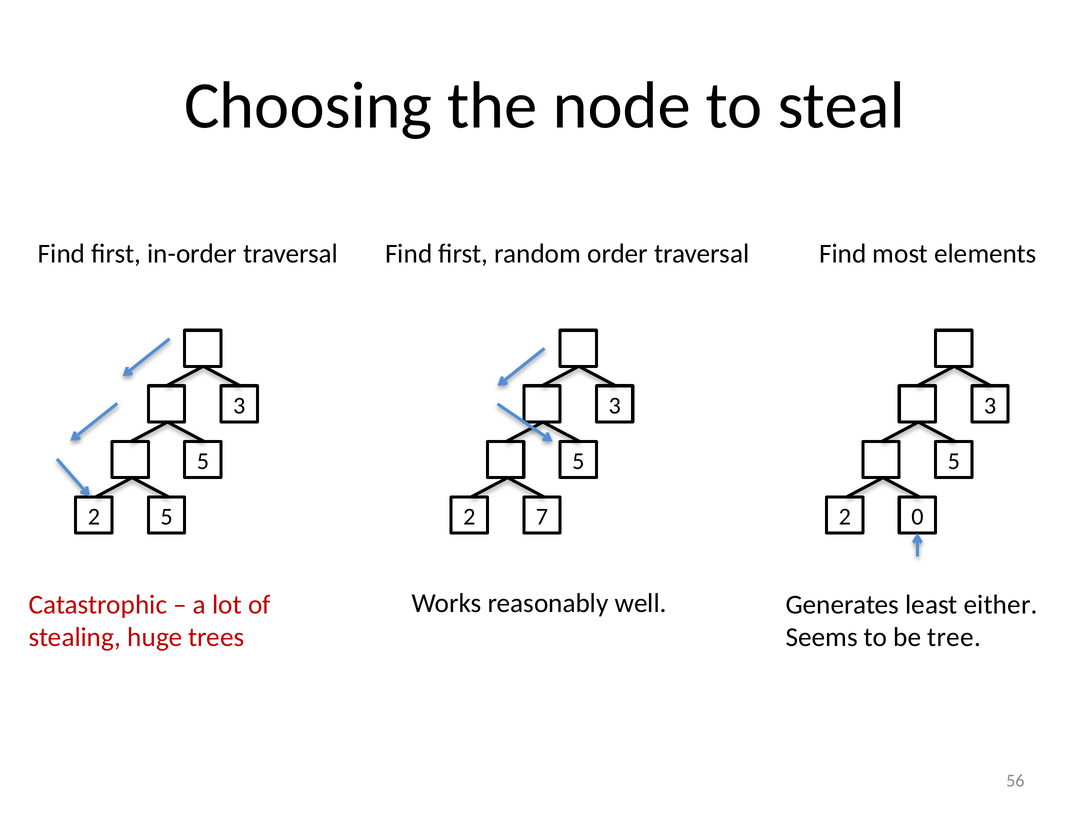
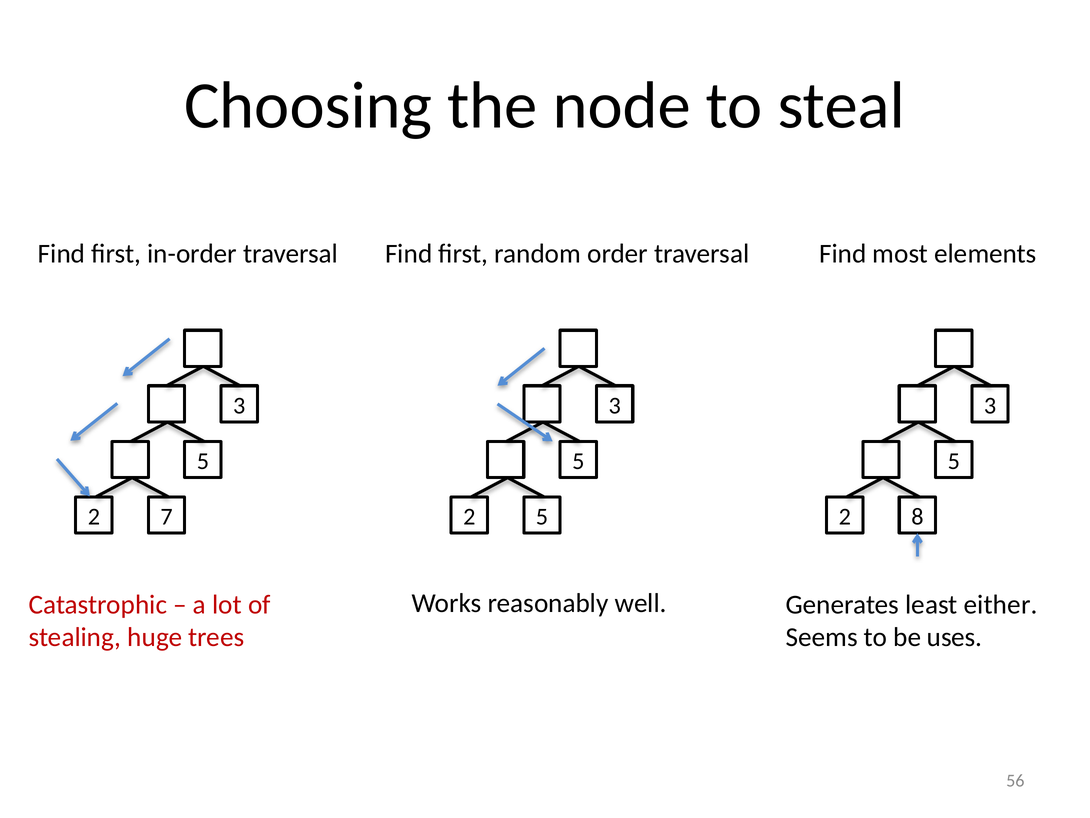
2 5: 5 -> 7 (167, 516)
2 7: 7 -> 5 (542, 516)
0: 0 -> 8 (917, 516)
tree: tree -> uses (954, 637)
